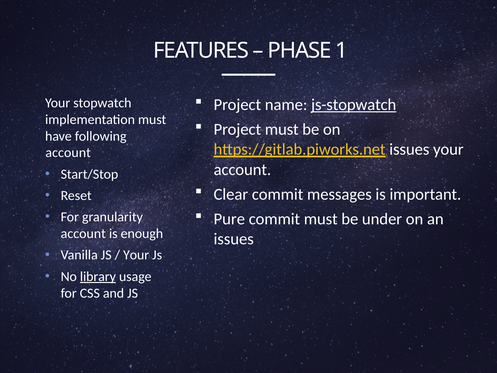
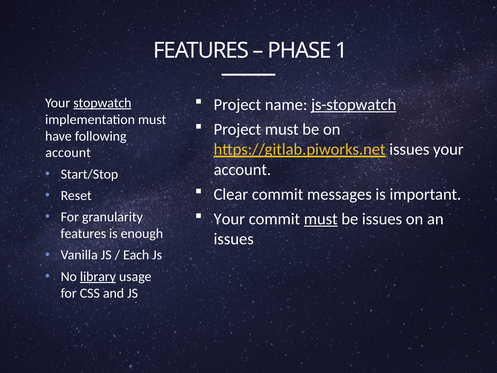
stopwatch underline: none -> present (102, 103)
Pure: Pure -> Your (229, 219)
must underline: none -> present (321, 219)
be under: under -> issues (382, 219)
account: account -> features (83, 233)
Your: Your -> Each (136, 255)
